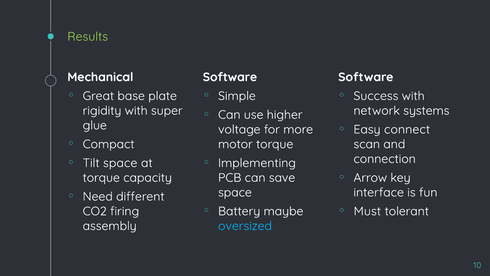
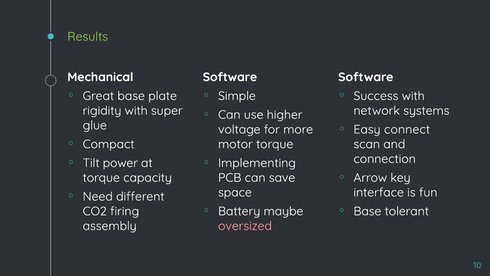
Tilt space: space -> power (120, 163)
Must: Must -> Base (367, 211)
oversized colour: light blue -> pink (245, 226)
